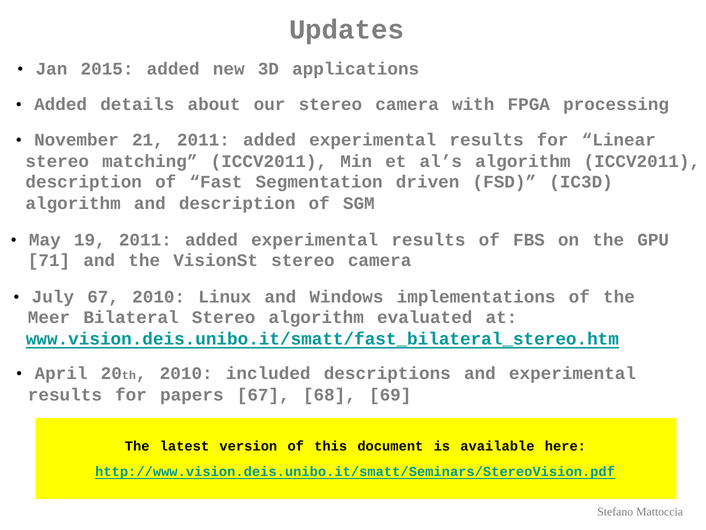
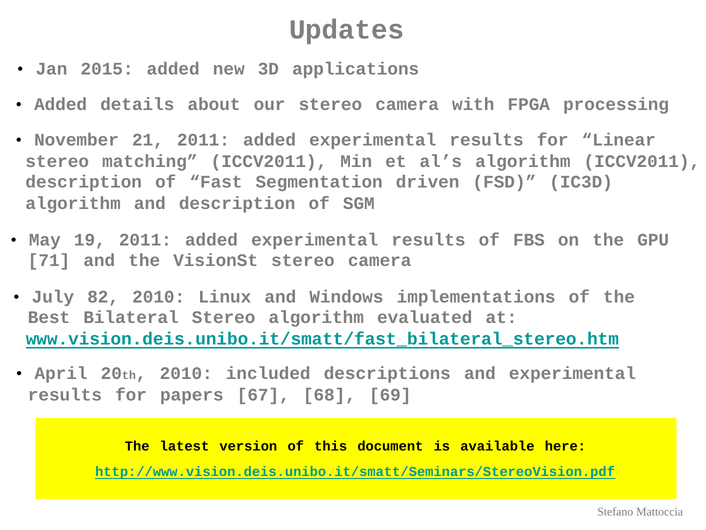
July 67: 67 -> 82 (103, 297)
Meer: Meer -> Best (49, 317)
